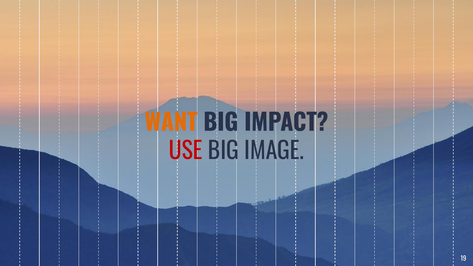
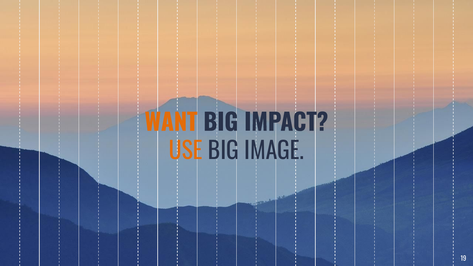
USE colour: red -> orange (186, 151)
